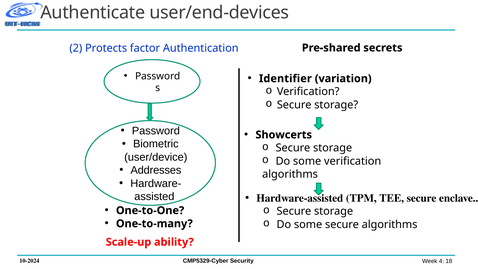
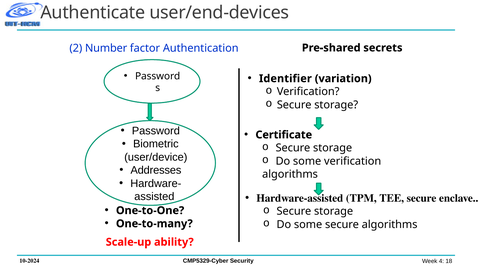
Protects: Protects -> Number (106, 48)
Showcerts: Showcerts -> Certificate (284, 135)
